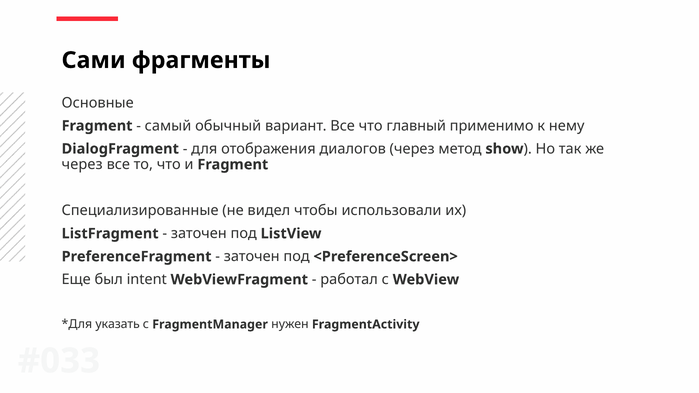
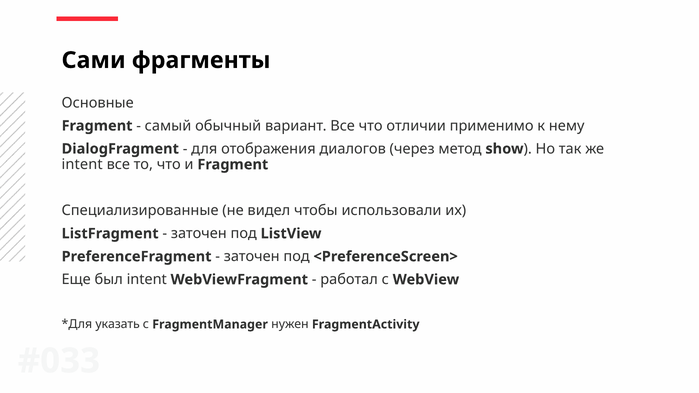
главный: главный -> отличии (416, 126)
через: через -> intent (82, 165)
